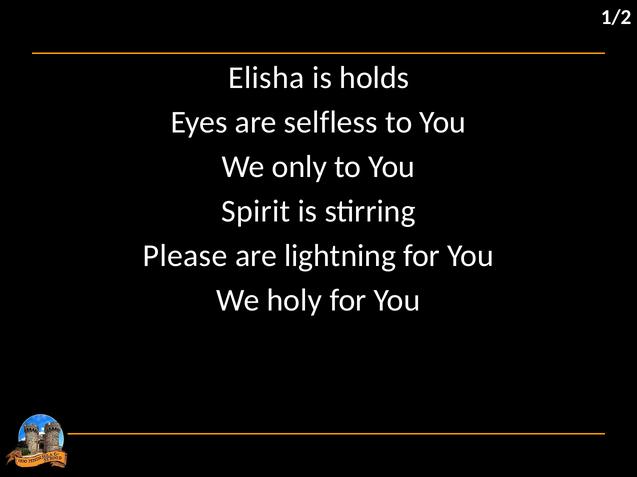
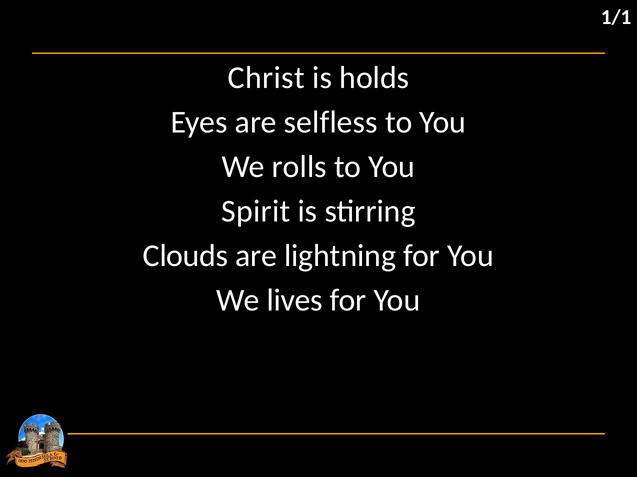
1/2: 1/2 -> 1/1 (616, 17)
Elisha: Elisha -> Christ (266, 78)
only: only -> rolls (299, 167)
Please: Please -> Clouds (186, 256)
holy: holy -> lives (295, 301)
